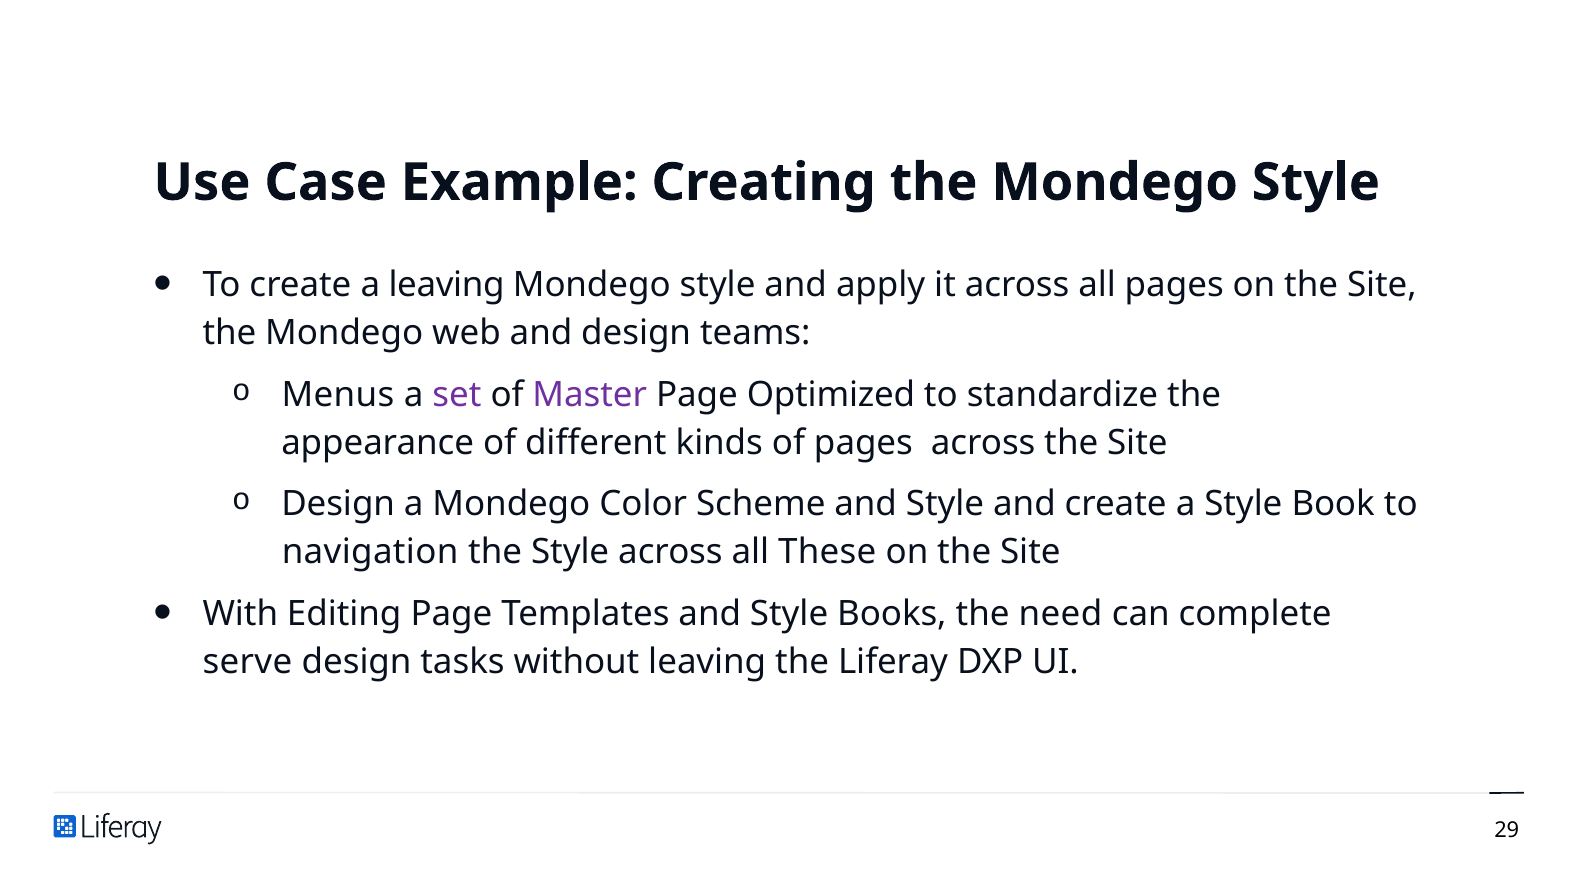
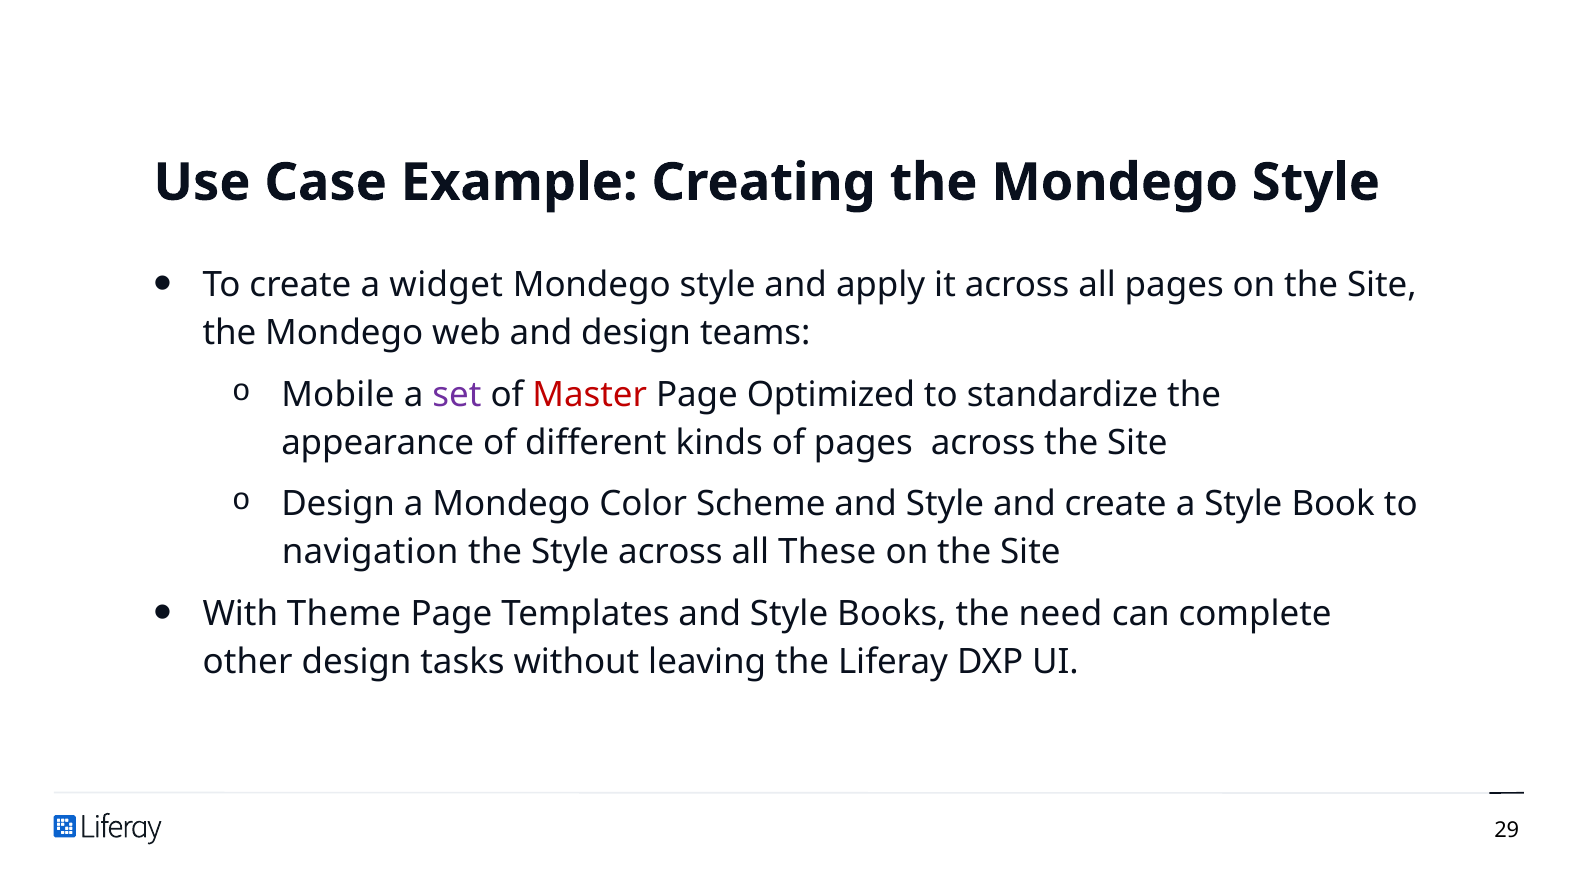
a leaving: leaving -> widget (446, 285)
Menus: Menus -> Mobile (338, 394)
Master colour: purple -> red (590, 394)
Editing: Editing -> Theme (344, 613)
serve: serve -> other (248, 662)
